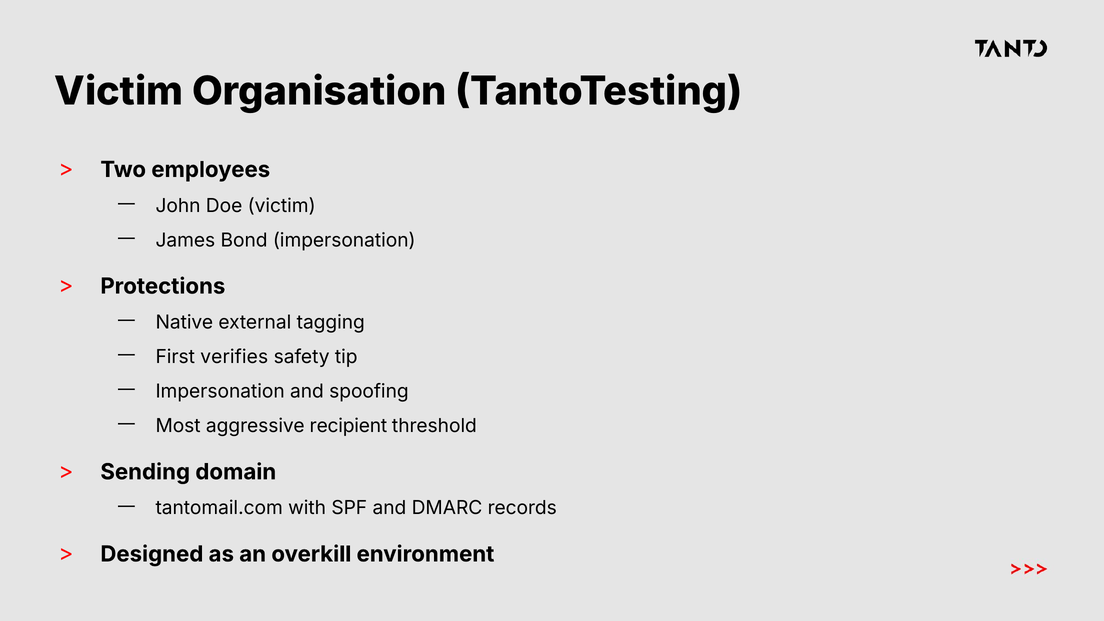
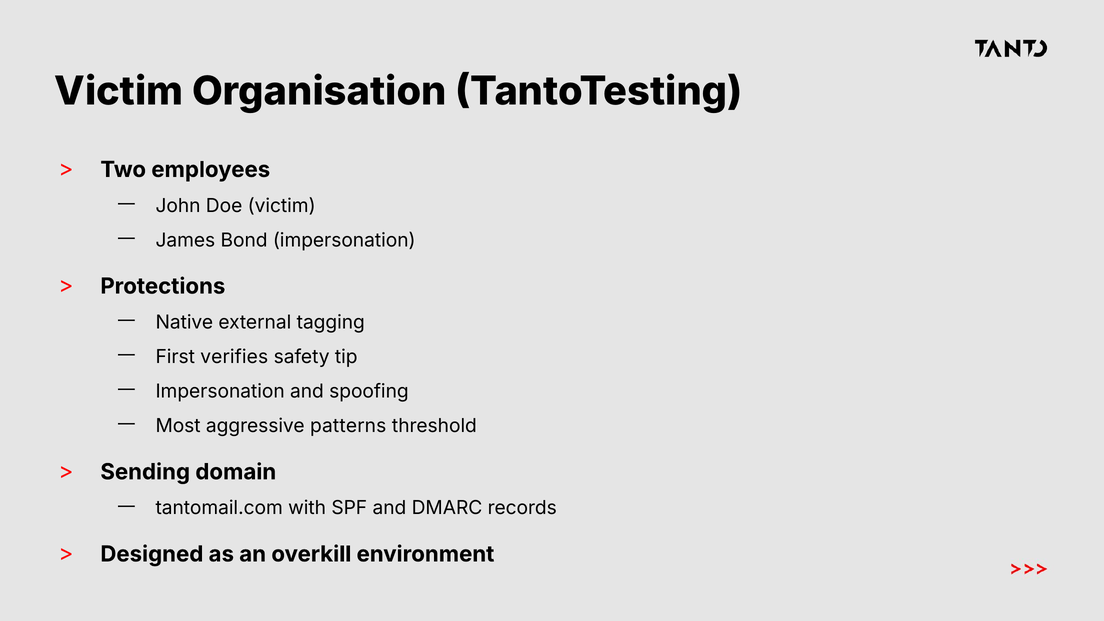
recipient: recipient -> patterns (348, 426)
